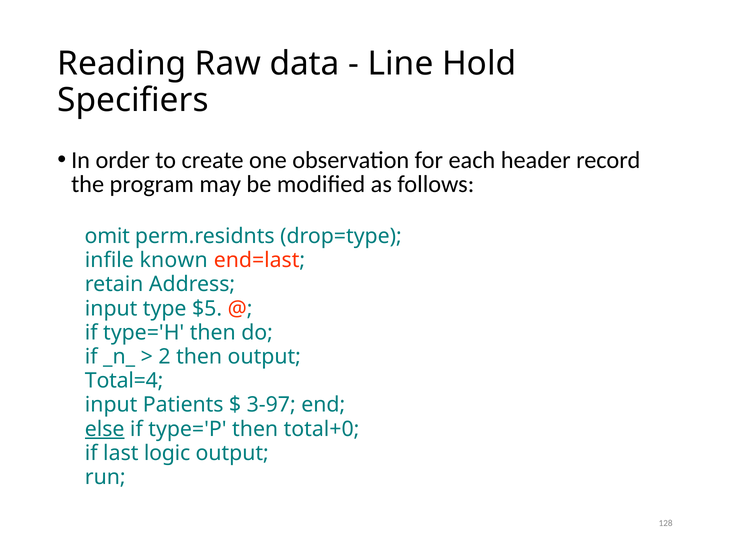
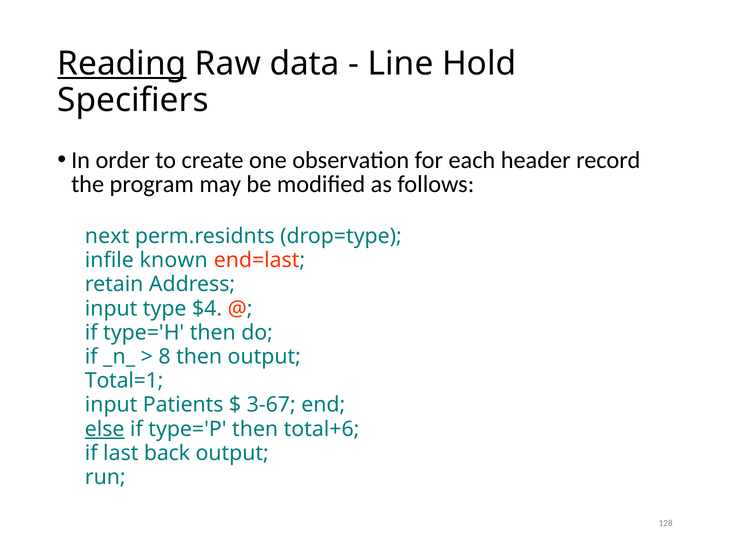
Reading underline: none -> present (122, 64)
omit: omit -> next (107, 236)
$5: $5 -> $4 (207, 308)
2: 2 -> 8 (164, 356)
Total=4: Total=4 -> Total=1 (124, 381)
3-97: 3-97 -> 3-67 (271, 405)
total+0: total+0 -> total+6 (322, 429)
logic: logic -> back (167, 453)
